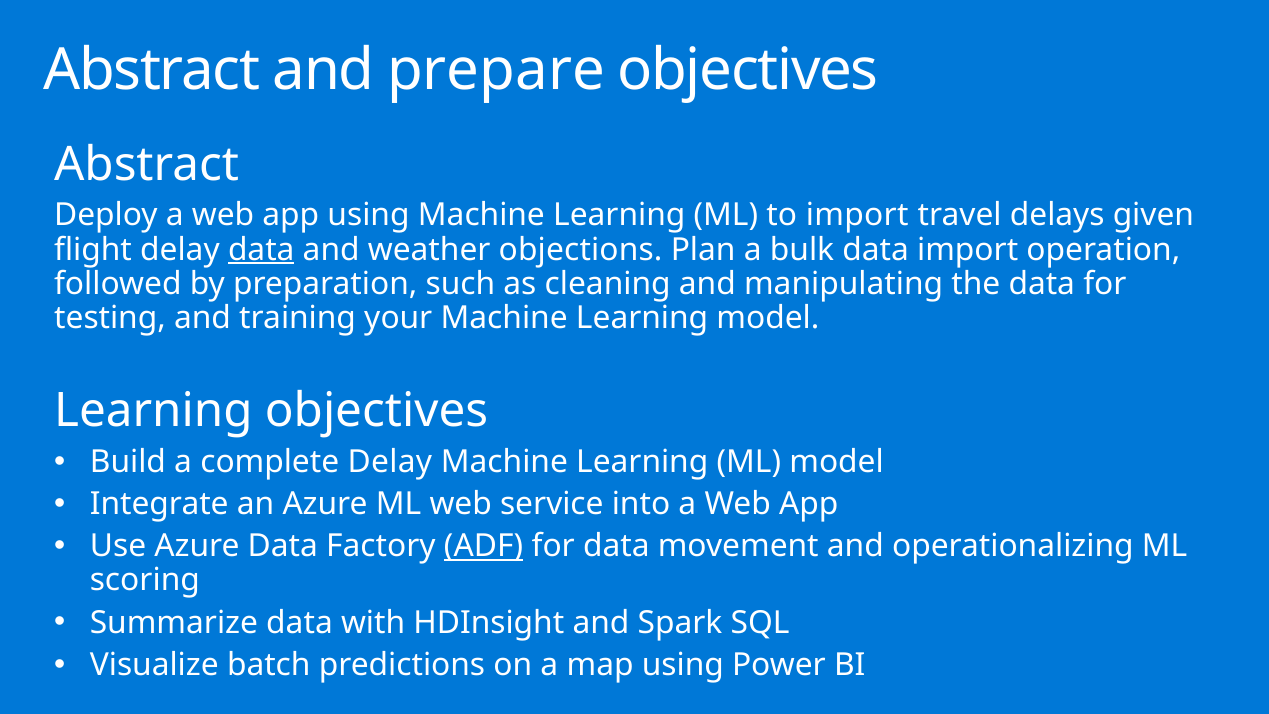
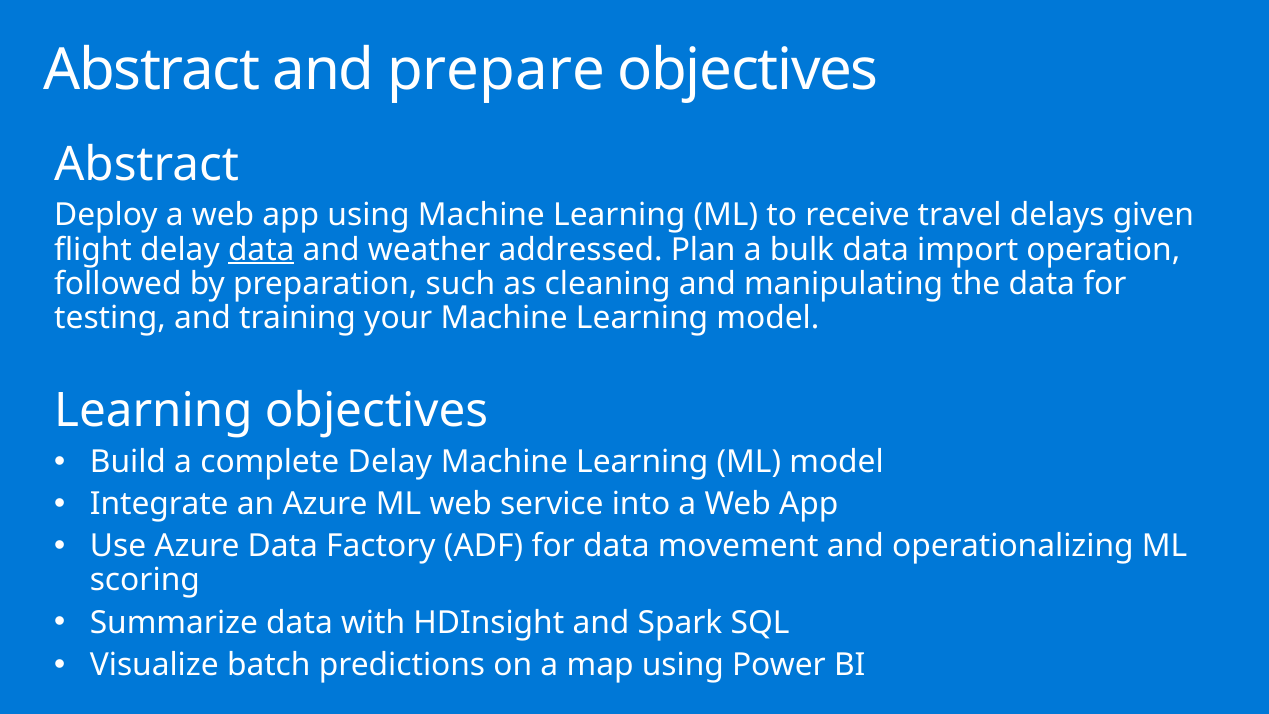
to import: import -> receive (858, 215)
objections: objections -> addressed (581, 249)
ADF underline: present -> none (484, 546)
